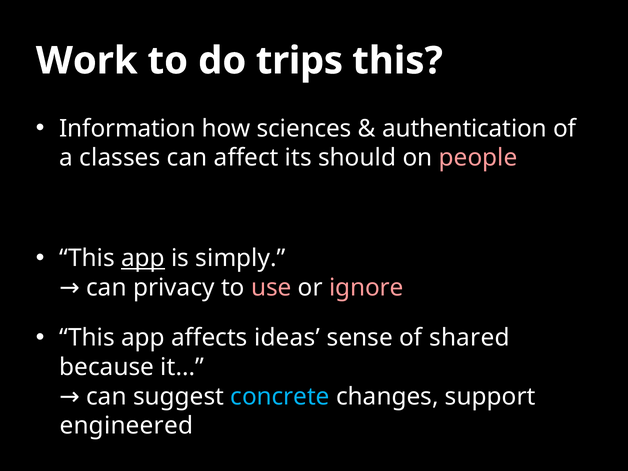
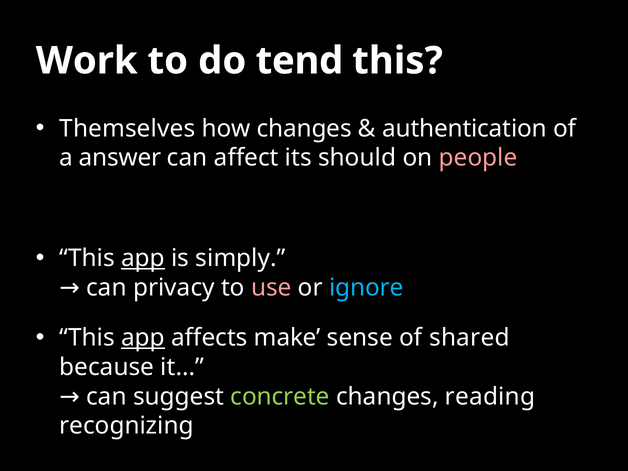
trips: trips -> tend (299, 61)
Information: Information -> Themselves (127, 128)
how sciences: sciences -> changes (304, 128)
classes: classes -> answer (120, 158)
ignore colour: pink -> light blue (366, 288)
app underline: none -> present (143, 338)
ideas: ideas -> make (287, 338)
concrete colour: light blue -> light green (280, 396)
support: support -> reading (490, 396)
engineered: engineered -> recognizing (127, 426)
